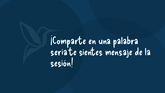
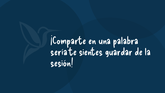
mensaje: mensaje -> guardar (119, 52)
